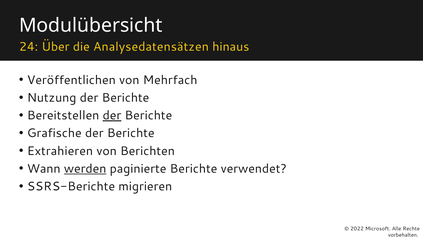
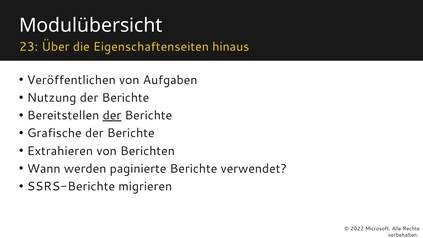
24: 24 -> 23 (29, 47)
Analysedatensätzen: Analysedatensätzen -> Eigenschaftenseiten (151, 47)
Mehrfach: Mehrfach -> Aufgaben (170, 80)
werden underline: present -> none (85, 169)
